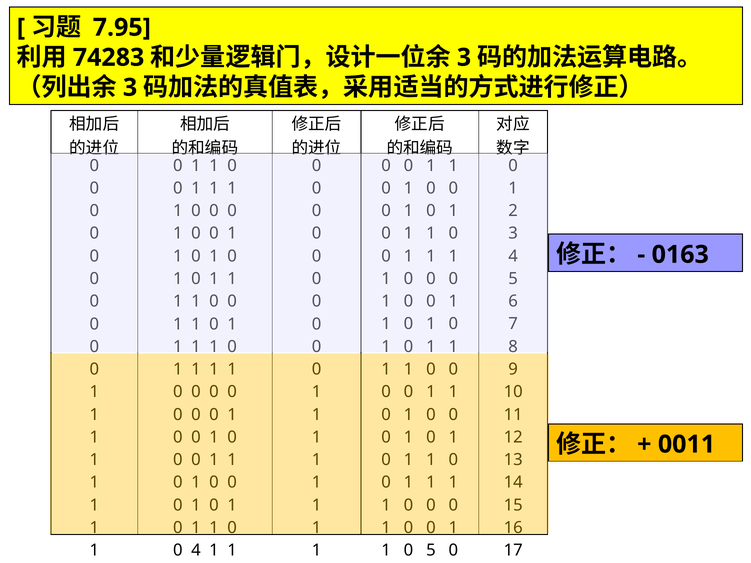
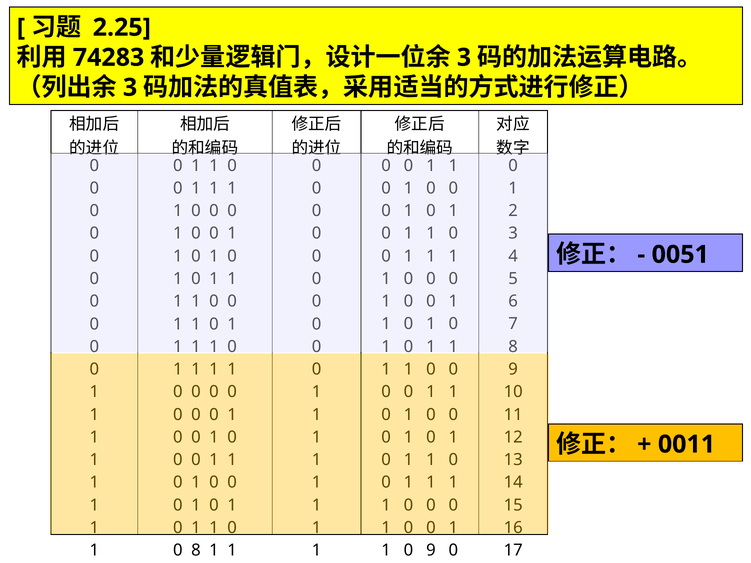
7.95: 7.95 -> 2.25 (122, 27)
0163: 0163 -> 0051 (680, 255)
0 4: 4 -> 8 (196, 551)
0 5: 5 -> 9 (431, 551)
